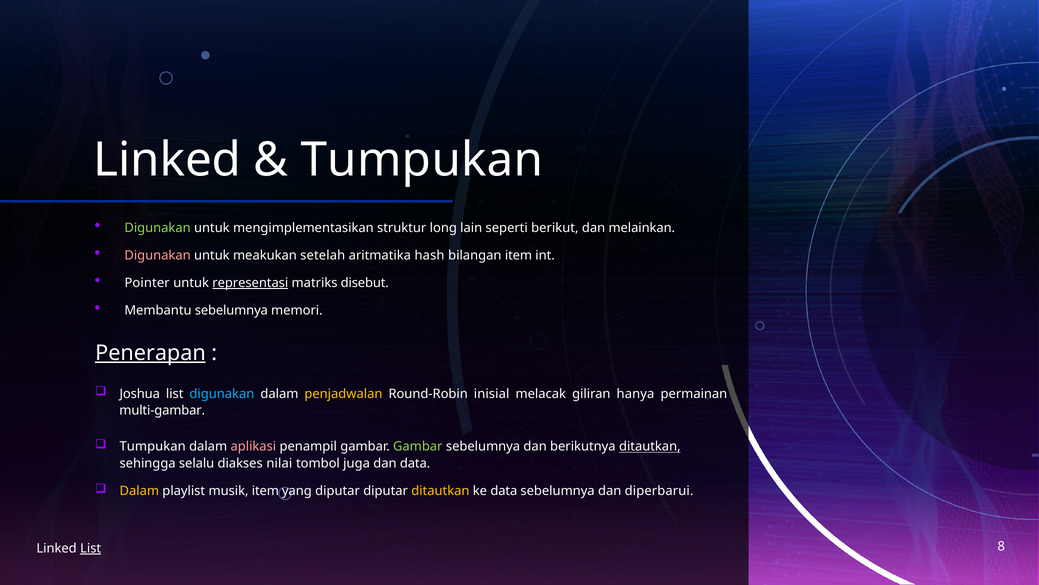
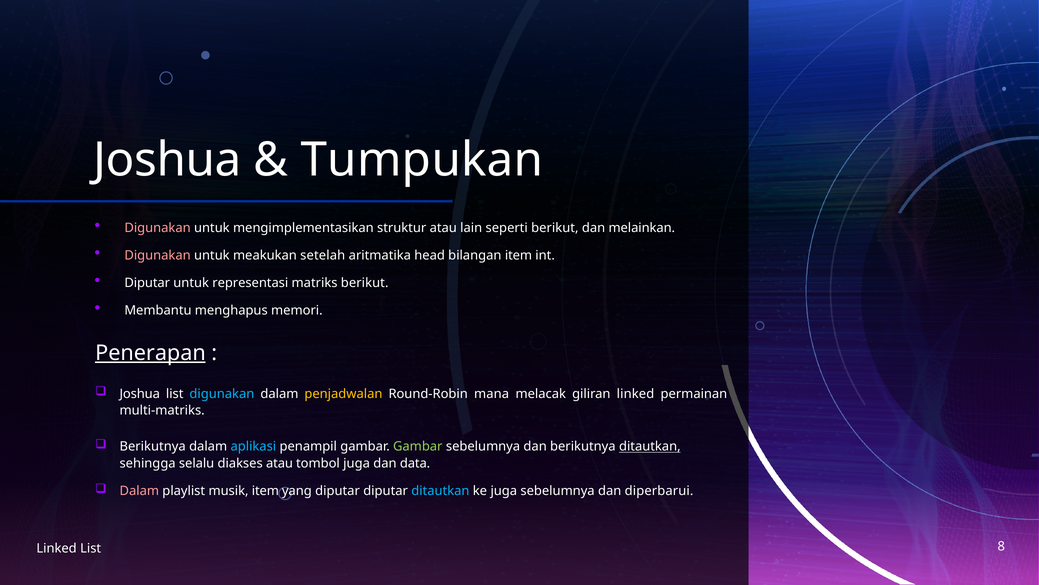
Linked: Linked -> Joshua (167, 160)
Digunakan colour: light green -> pink (158, 228)
struktur long: long -> atau (443, 228)
hash: hash -> head (430, 255)
Pointer: Pointer -> Diputar (147, 283)
representasi underline: present -> none (250, 283)
matriks disebut: disebut -> berikut (365, 283)
Membantu sebelumnya: sebelumnya -> menghapus (231, 310)
inisial: inisial -> mana (492, 393)
giliran hanya: hanya -> linked (635, 393)
multi-gambar: multi-gambar -> multi-matriks (162, 410)
Tumpukan: Tumpukan -> Berikutnya (153, 446)
aplikasi colour: pink -> light blue (253, 446)
diakses nilai: nilai -> atau (279, 463)
Dalam colour: yellow -> pink (139, 490)
ditautkan colour: yellow -> light blue (440, 490)
ke data: data -> juga (504, 490)
List underline: present -> none (91, 548)
